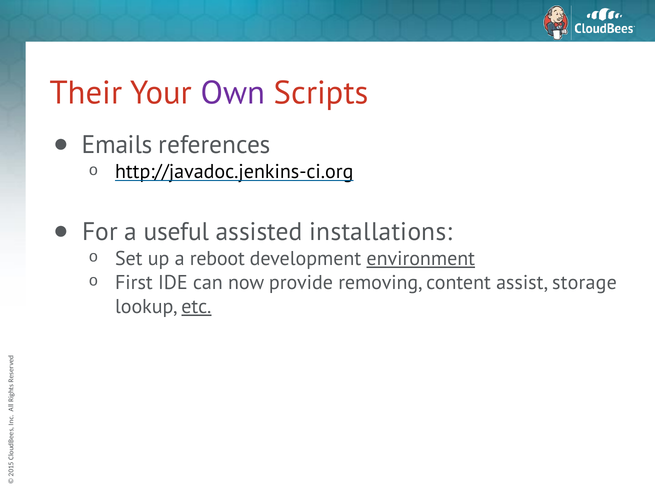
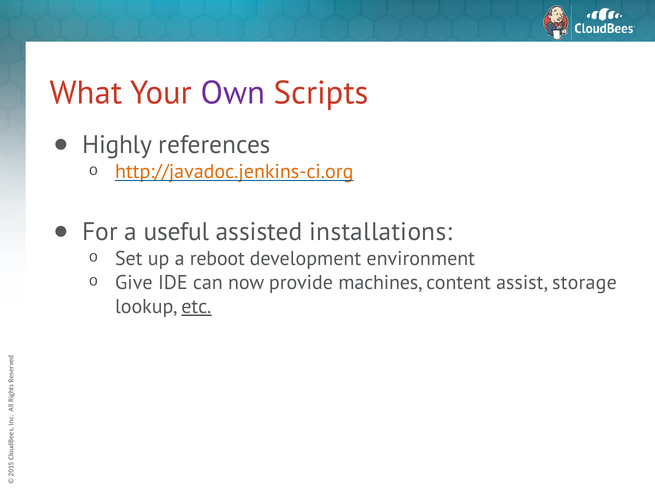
Their: Their -> What (86, 93)
Emails: Emails -> Highly (117, 145)
http://javadoc.jenkins-ci.org colour: black -> orange (234, 172)
environment underline: present -> none (421, 259)
First: First -> Give (134, 283)
removing: removing -> machines (380, 283)
